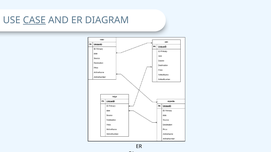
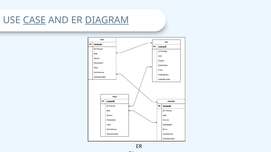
DIAGRAM underline: none -> present (107, 20)
